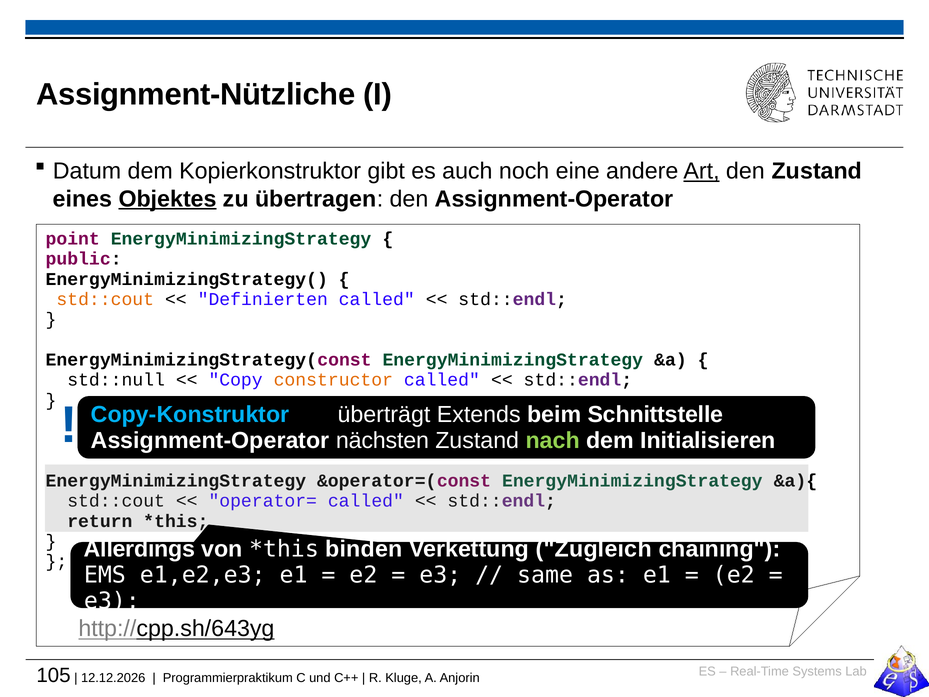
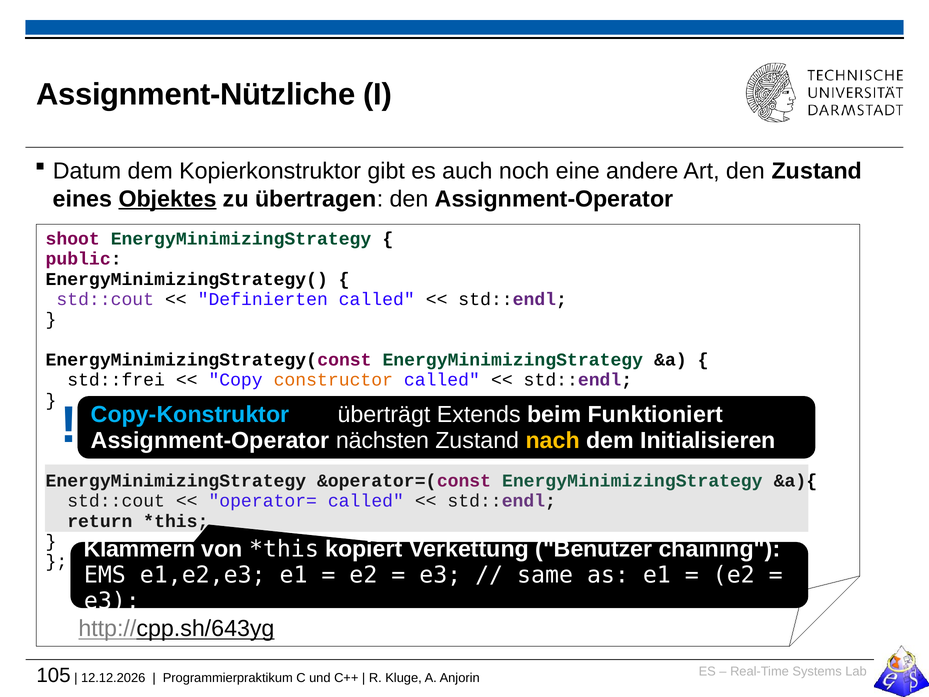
Art underline: present -> none (702, 171)
point: point -> shoot (73, 239)
std::cout colour: orange -> purple (105, 299)
std::null: std::null -> std::frei (116, 380)
Schnittstelle: Schnittstelle -> Funktioniert (655, 414)
nach colour: light green -> yellow (553, 440)
Allerdings: Allerdings -> Klammern (140, 549)
binden: binden -> kopiert (364, 549)
Zugleich: Zugleich -> Benutzer (594, 549)
